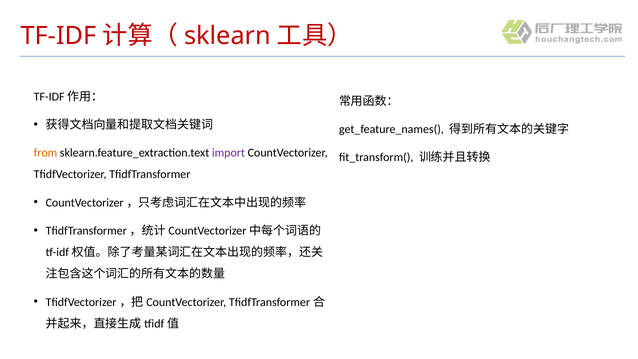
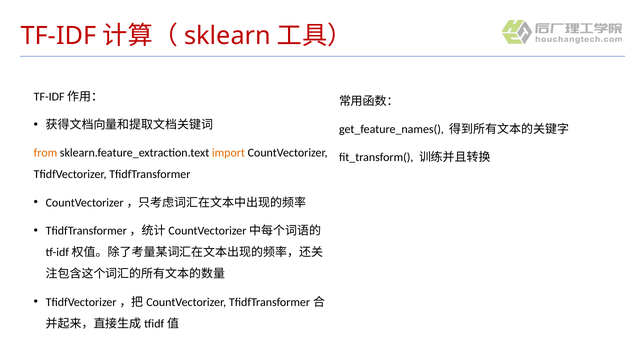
import colour: purple -> orange (228, 153)
